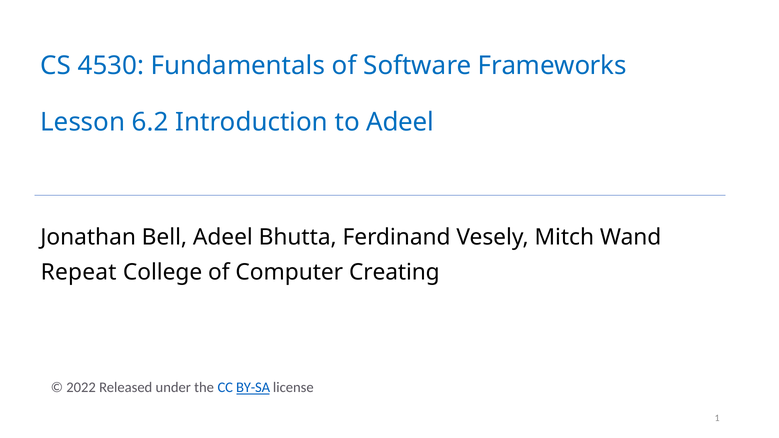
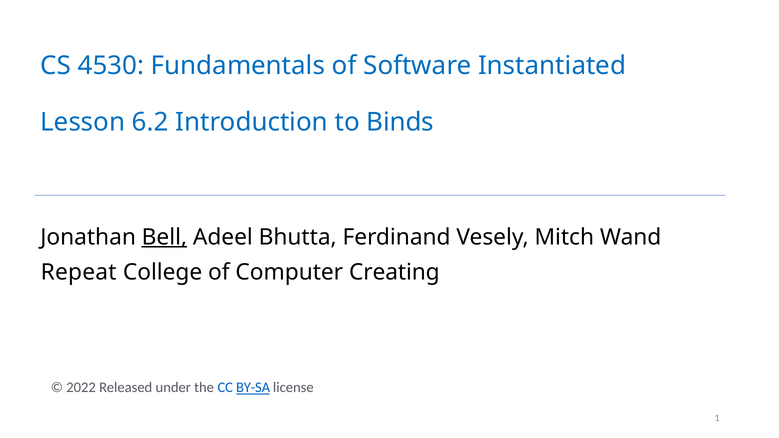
Frameworks: Frameworks -> Instantiated (552, 66)
to Adeel: Adeel -> Binds (400, 122)
Bell underline: none -> present (164, 237)
